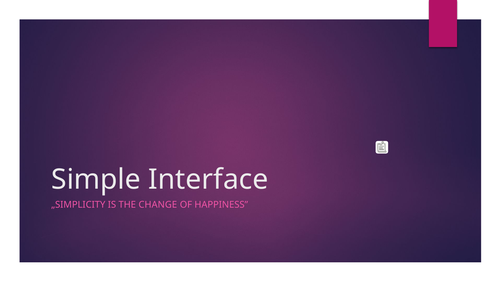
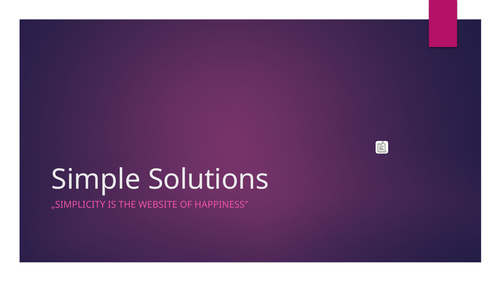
Interface: Interface -> Solutions (208, 179)
CHANGE: CHANGE -> WEBSITE (158, 204)
